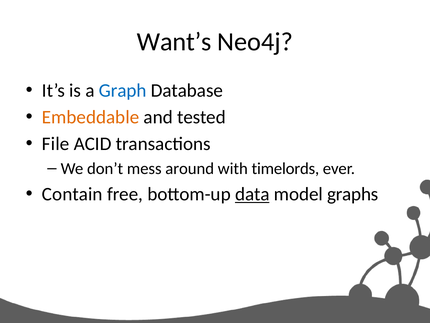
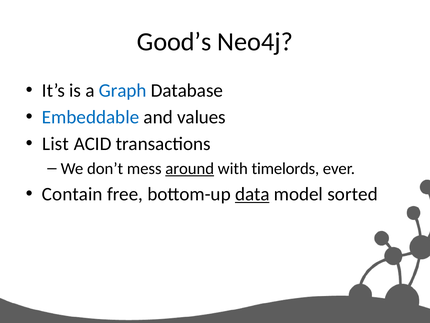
Want’s: Want’s -> Good’s (174, 42)
Embeddable colour: orange -> blue (91, 117)
tested: tested -> values (201, 117)
File: File -> List (56, 144)
around underline: none -> present (190, 168)
graphs: graphs -> sorted (353, 194)
